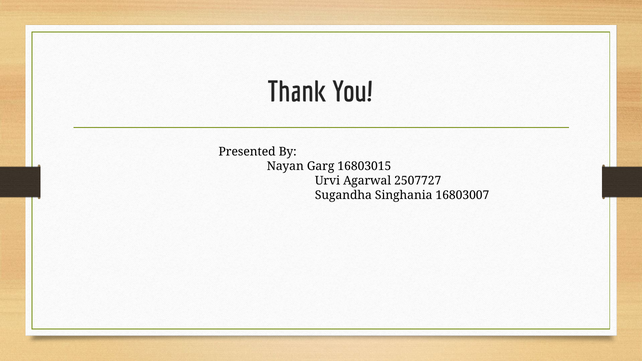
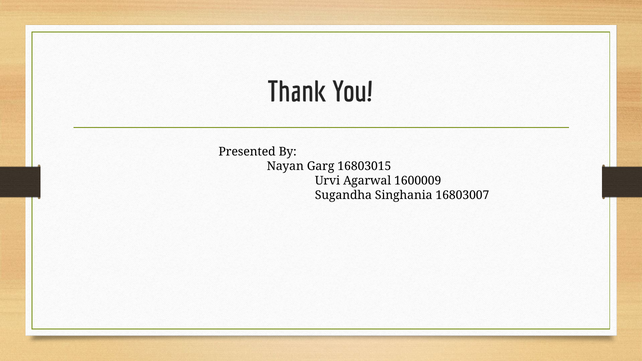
2507727: 2507727 -> 1600009 (418, 181)
